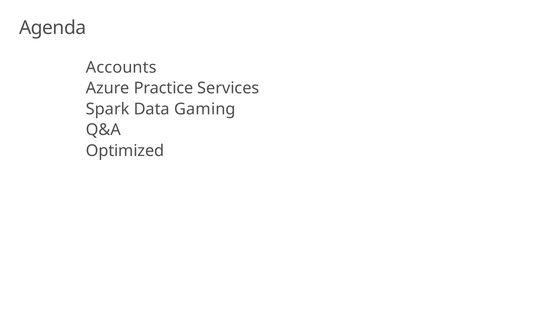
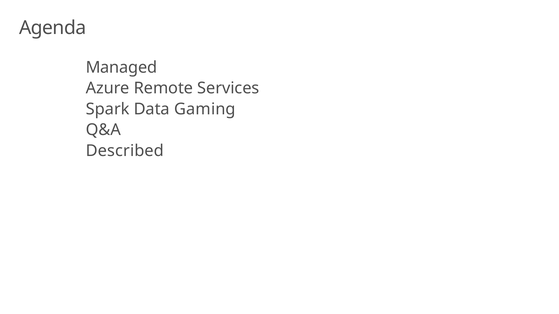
Accounts: Accounts -> Managed (121, 67)
Practice: Practice -> Remote (163, 88)
Optimized: Optimized -> Described (125, 151)
